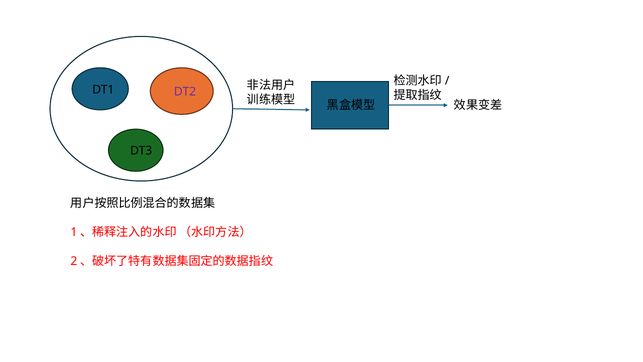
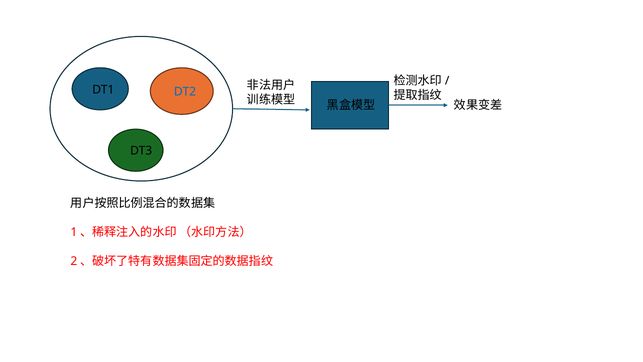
DT2 colour: purple -> blue (185, 92)
